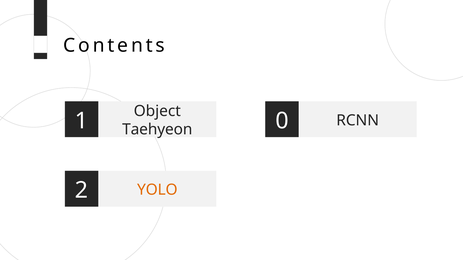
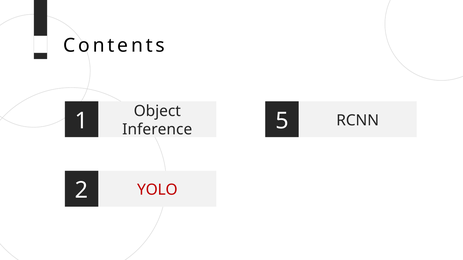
0: 0 -> 5 (282, 121)
Taehyeon: Taehyeon -> Inference (157, 130)
YOLO colour: orange -> red (157, 190)
